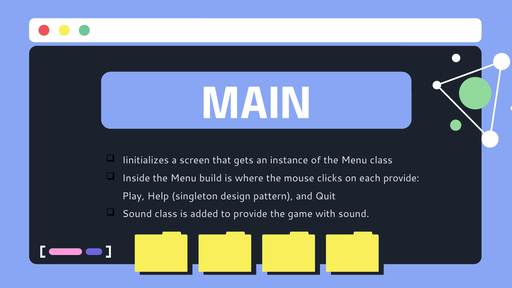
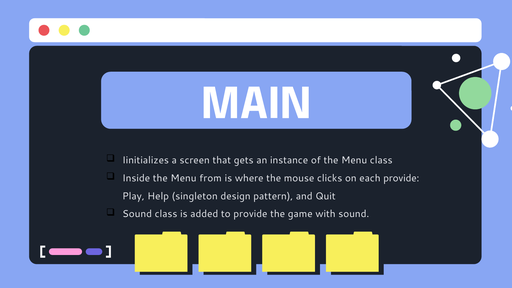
build: build -> from (211, 178)
